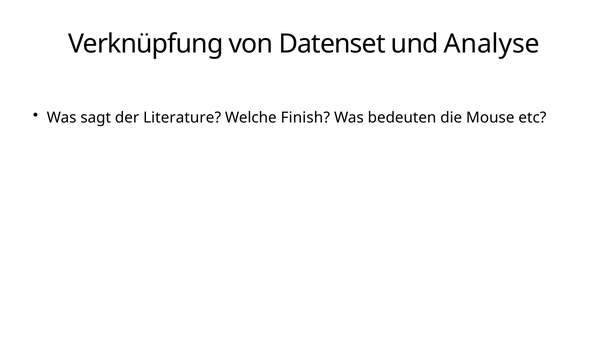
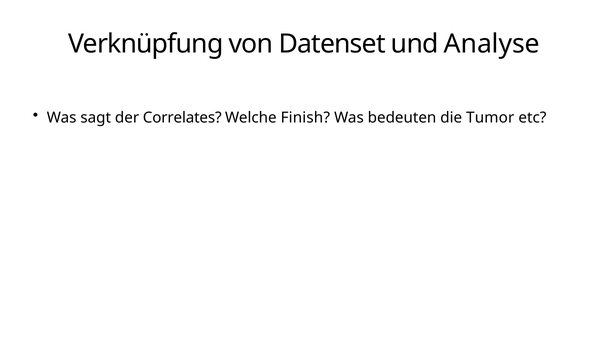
Literature: Literature -> Correlates (182, 118)
Mouse: Mouse -> Tumor (490, 118)
